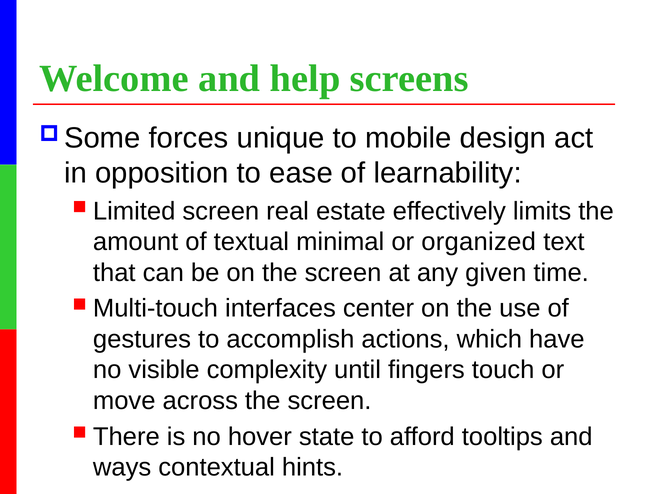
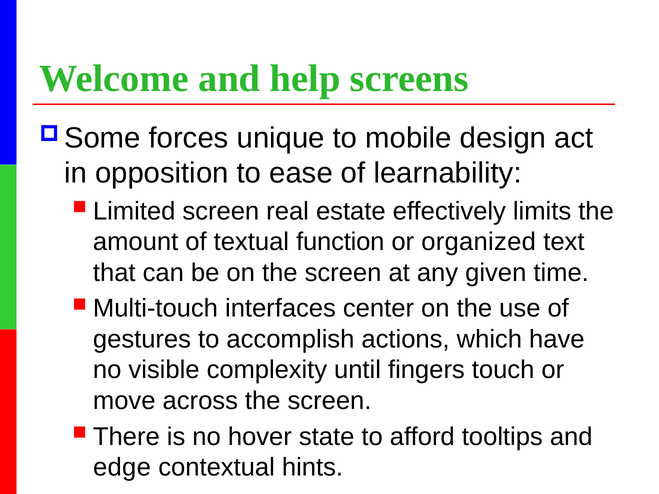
minimal: minimal -> function (340, 242)
ways: ways -> edge (122, 468)
